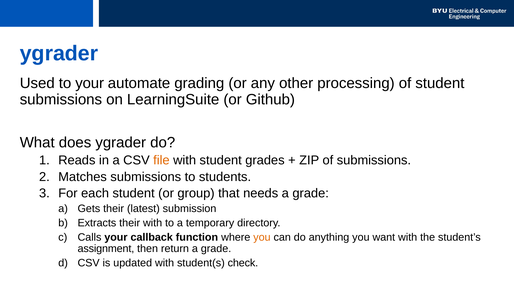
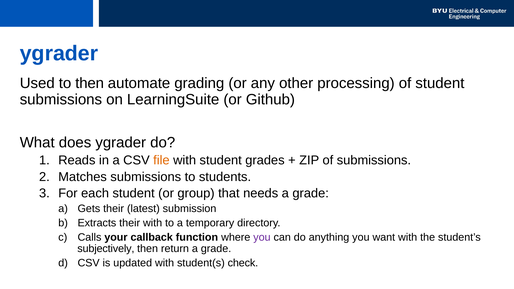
to your: your -> then (90, 83)
you colour: orange -> purple (262, 237)
assignment: assignment -> subjectively (106, 249)
